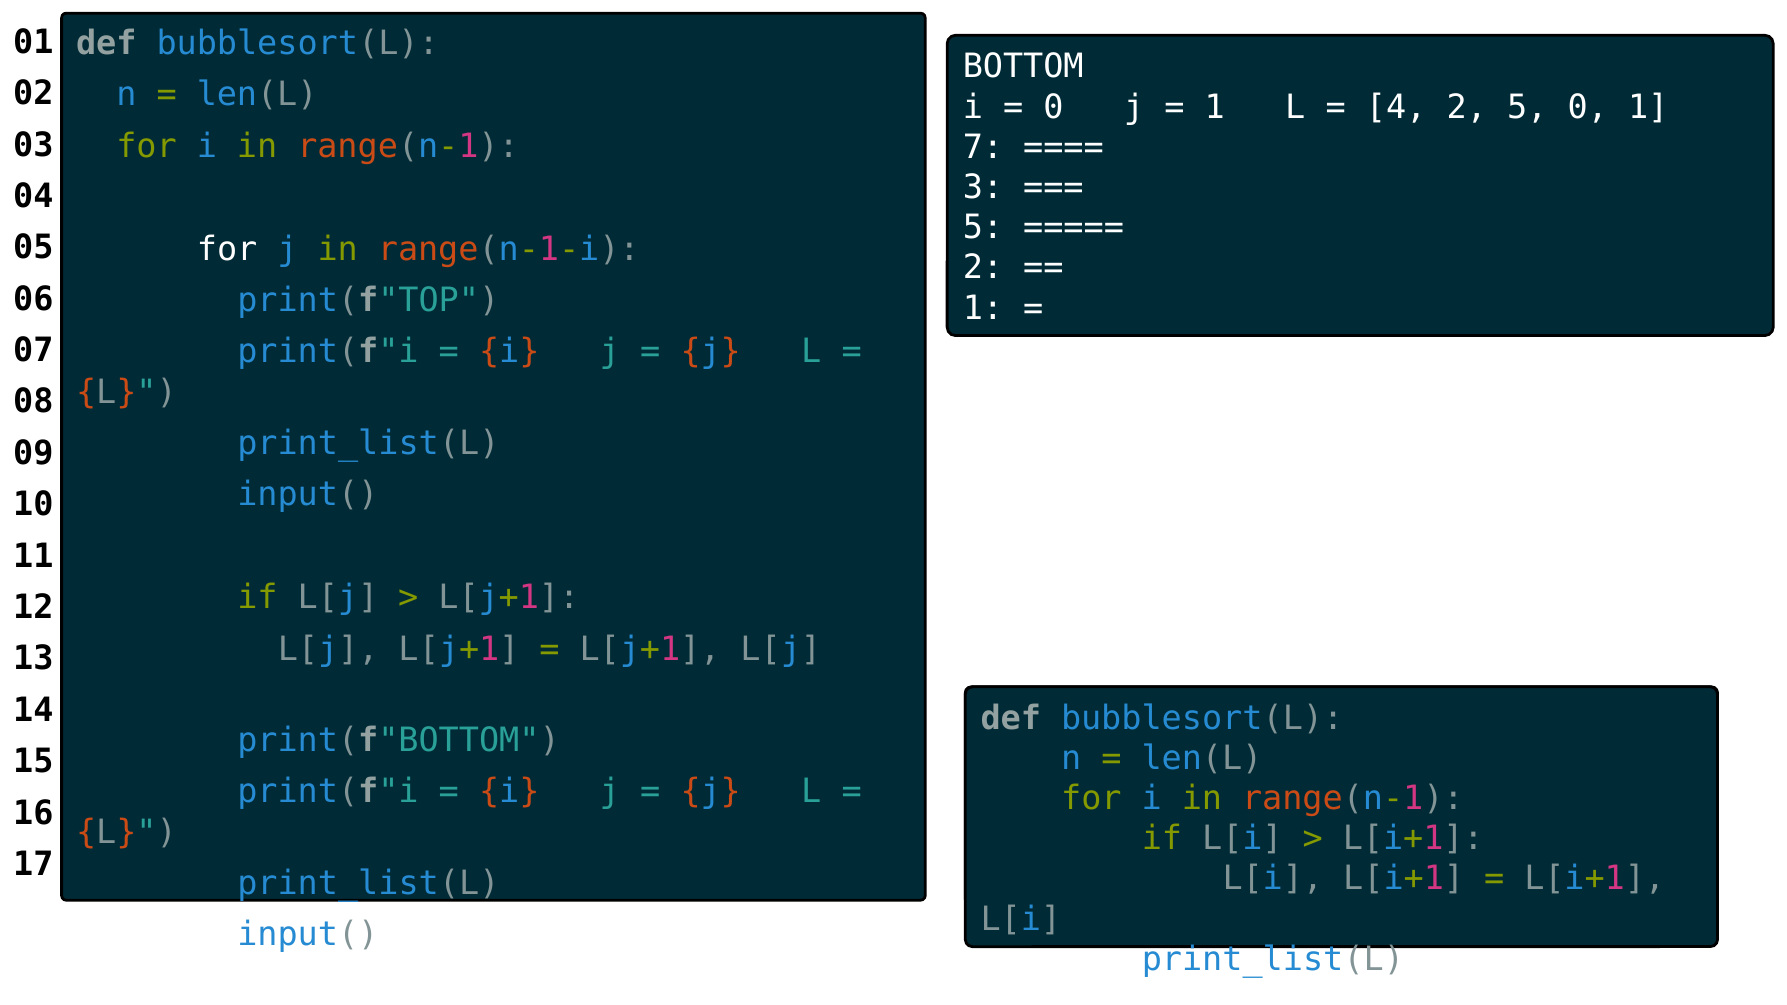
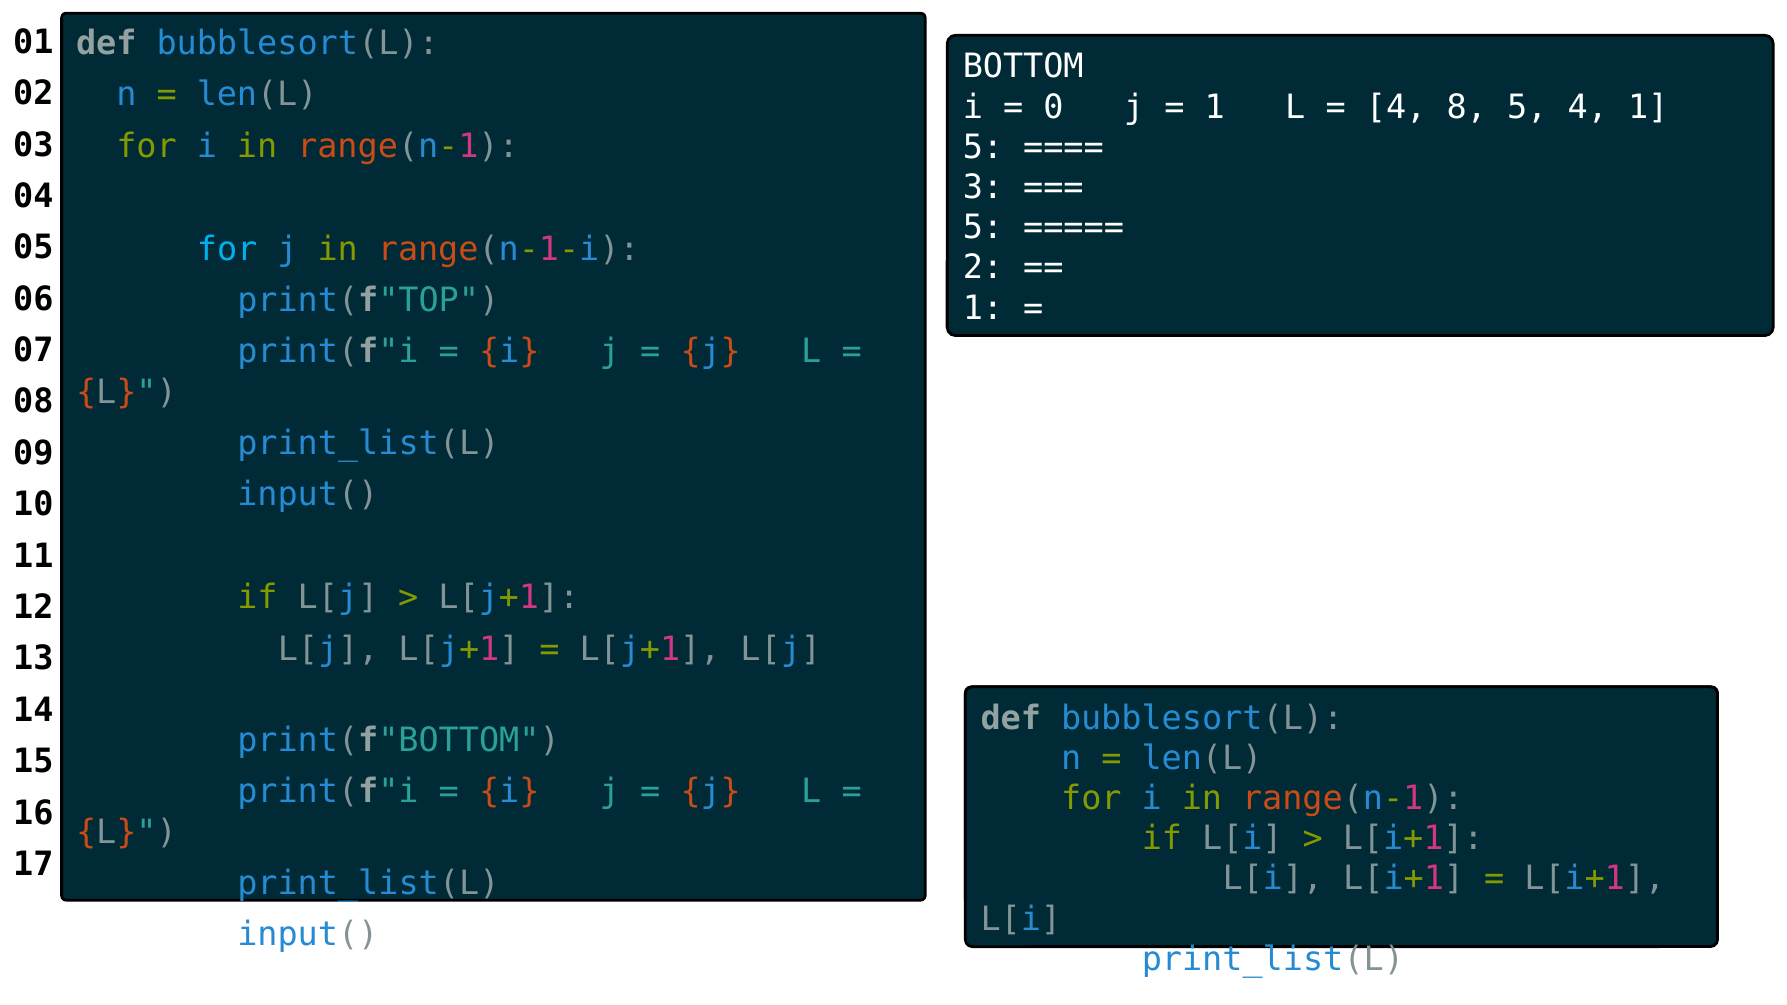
4 2: 2 -> 8 (1467, 107)
5 0: 0 -> 4 (1588, 107)
7: 7 -> 5 (983, 147)
for colour: white -> light blue (227, 249)
